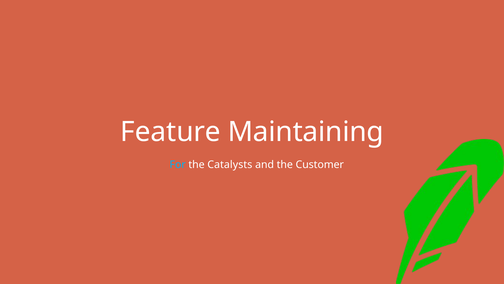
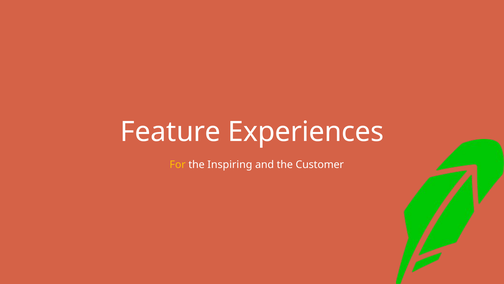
Maintaining: Maintaining -> Experiences (306, 132)
For colour: light blue -> yellow (178, 164)
Catalysts: Catalysts -> Inspiring (230, 164)
